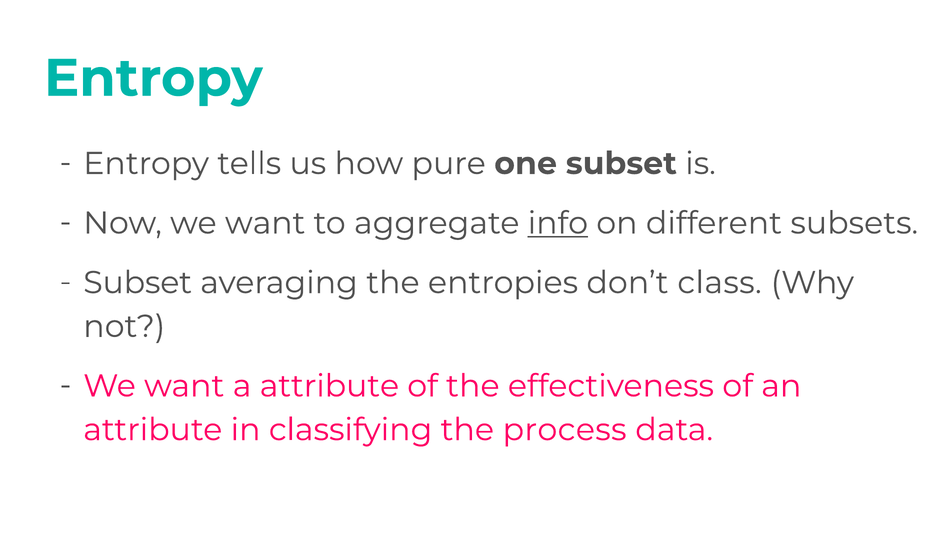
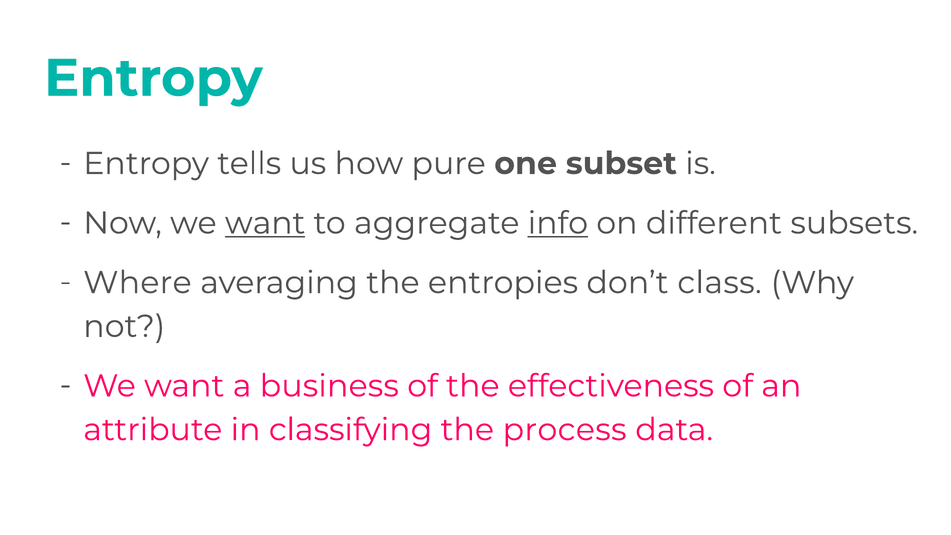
want underline: none -> present (265, 223)
Subset: Subset -> Where (137, 283)
a attribute: attribute -> business (329, 386)
